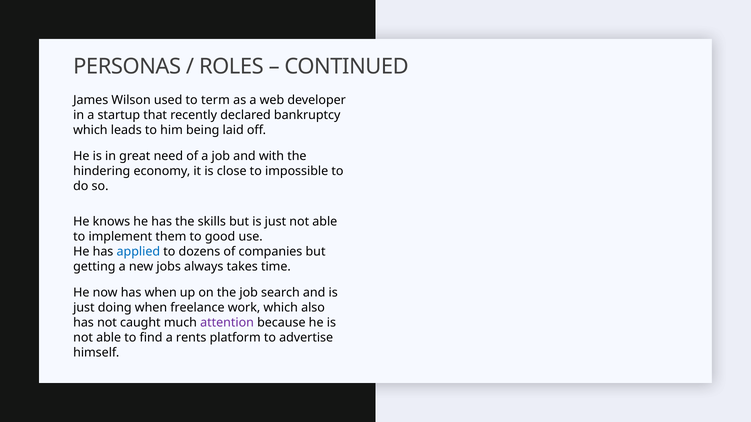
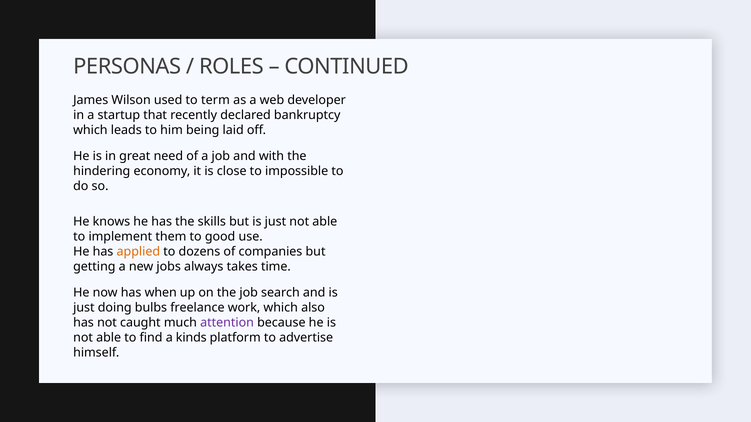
applied colour: blue -> orange (138, 252)
doing when: when -> bulbs (151, 308)
rents: rents -> kinds (191, 338)
